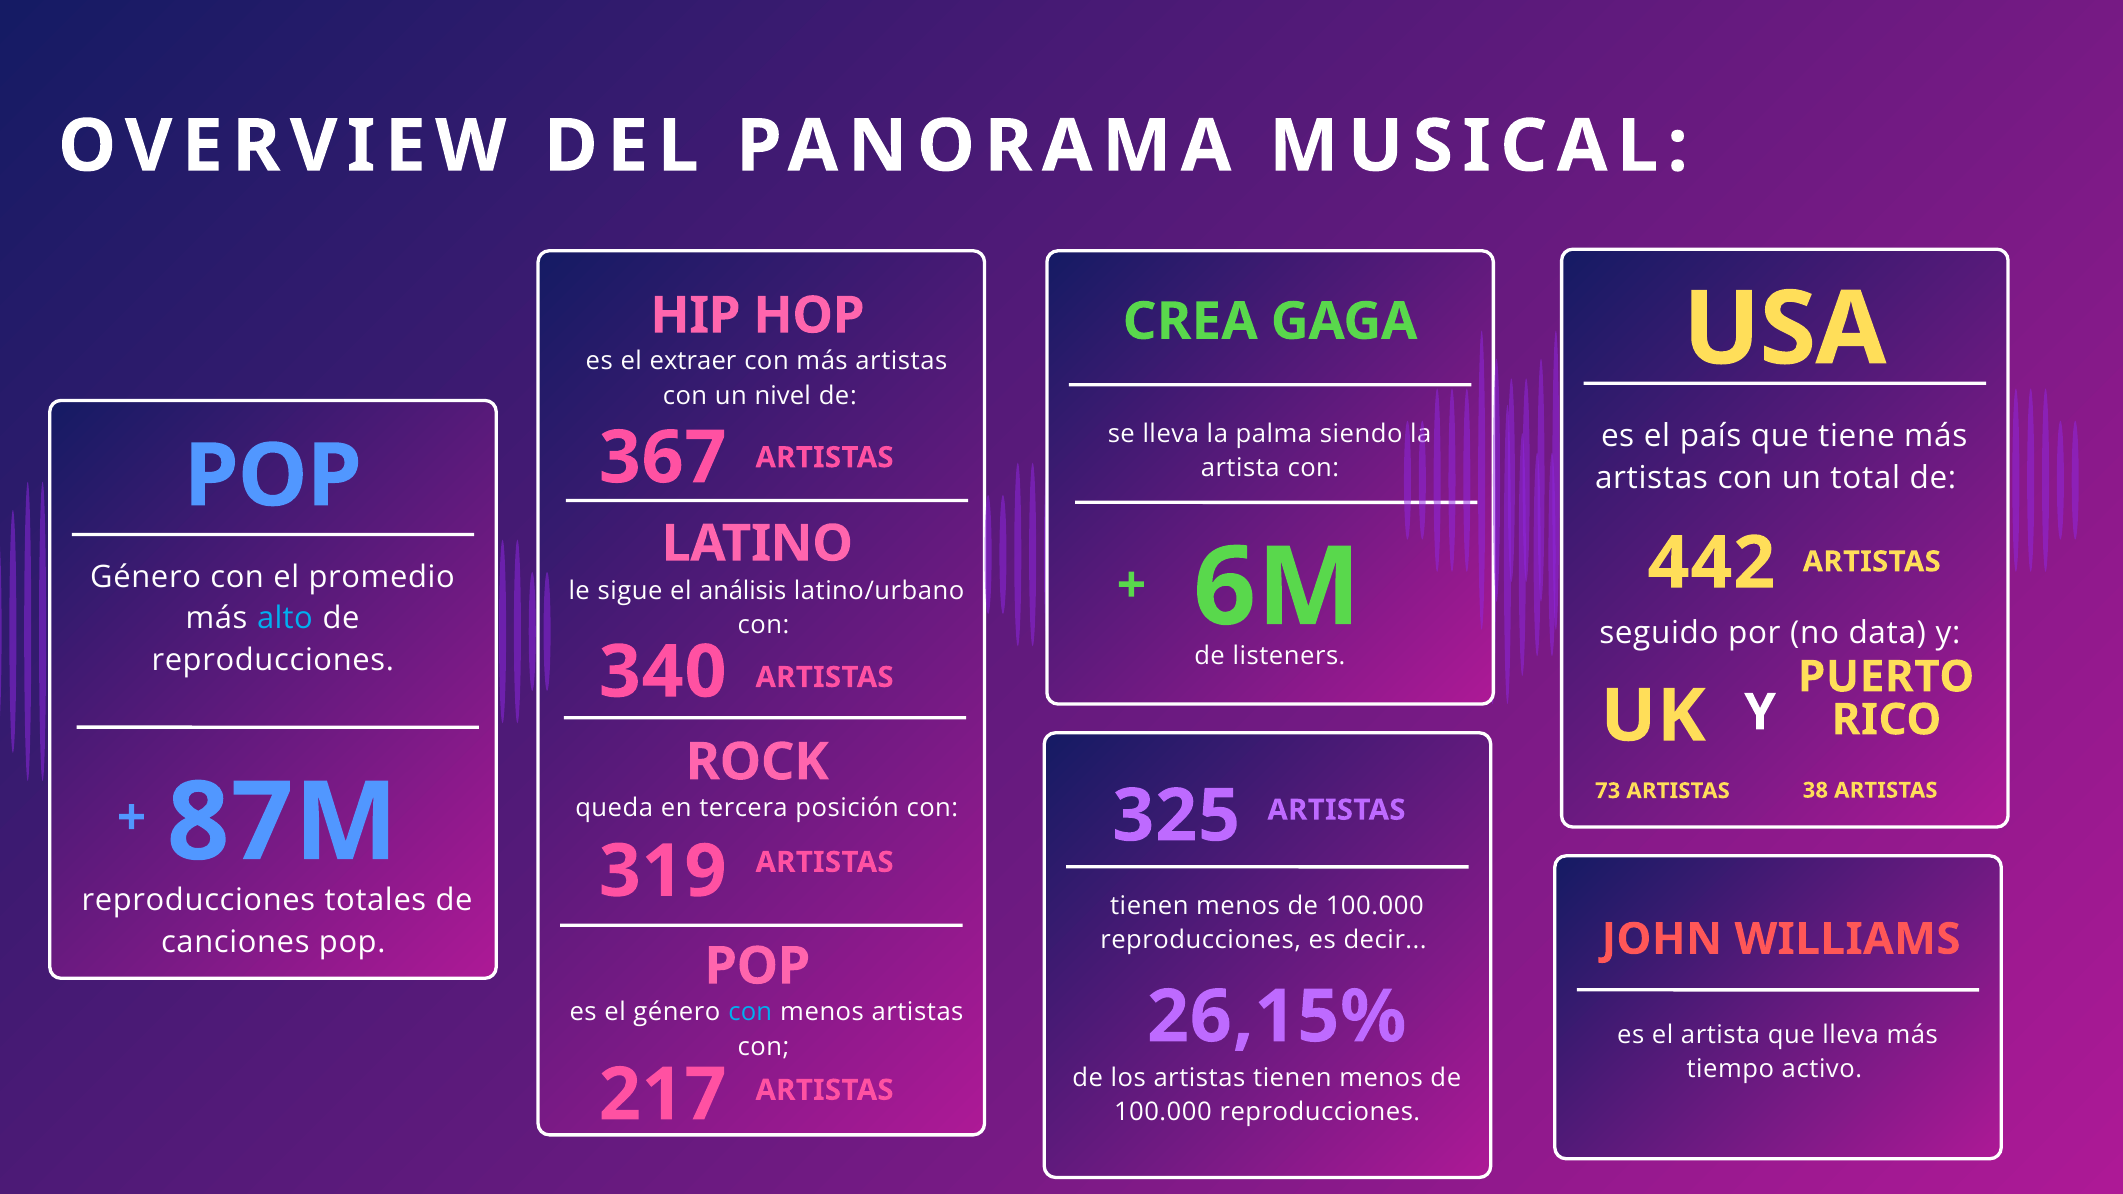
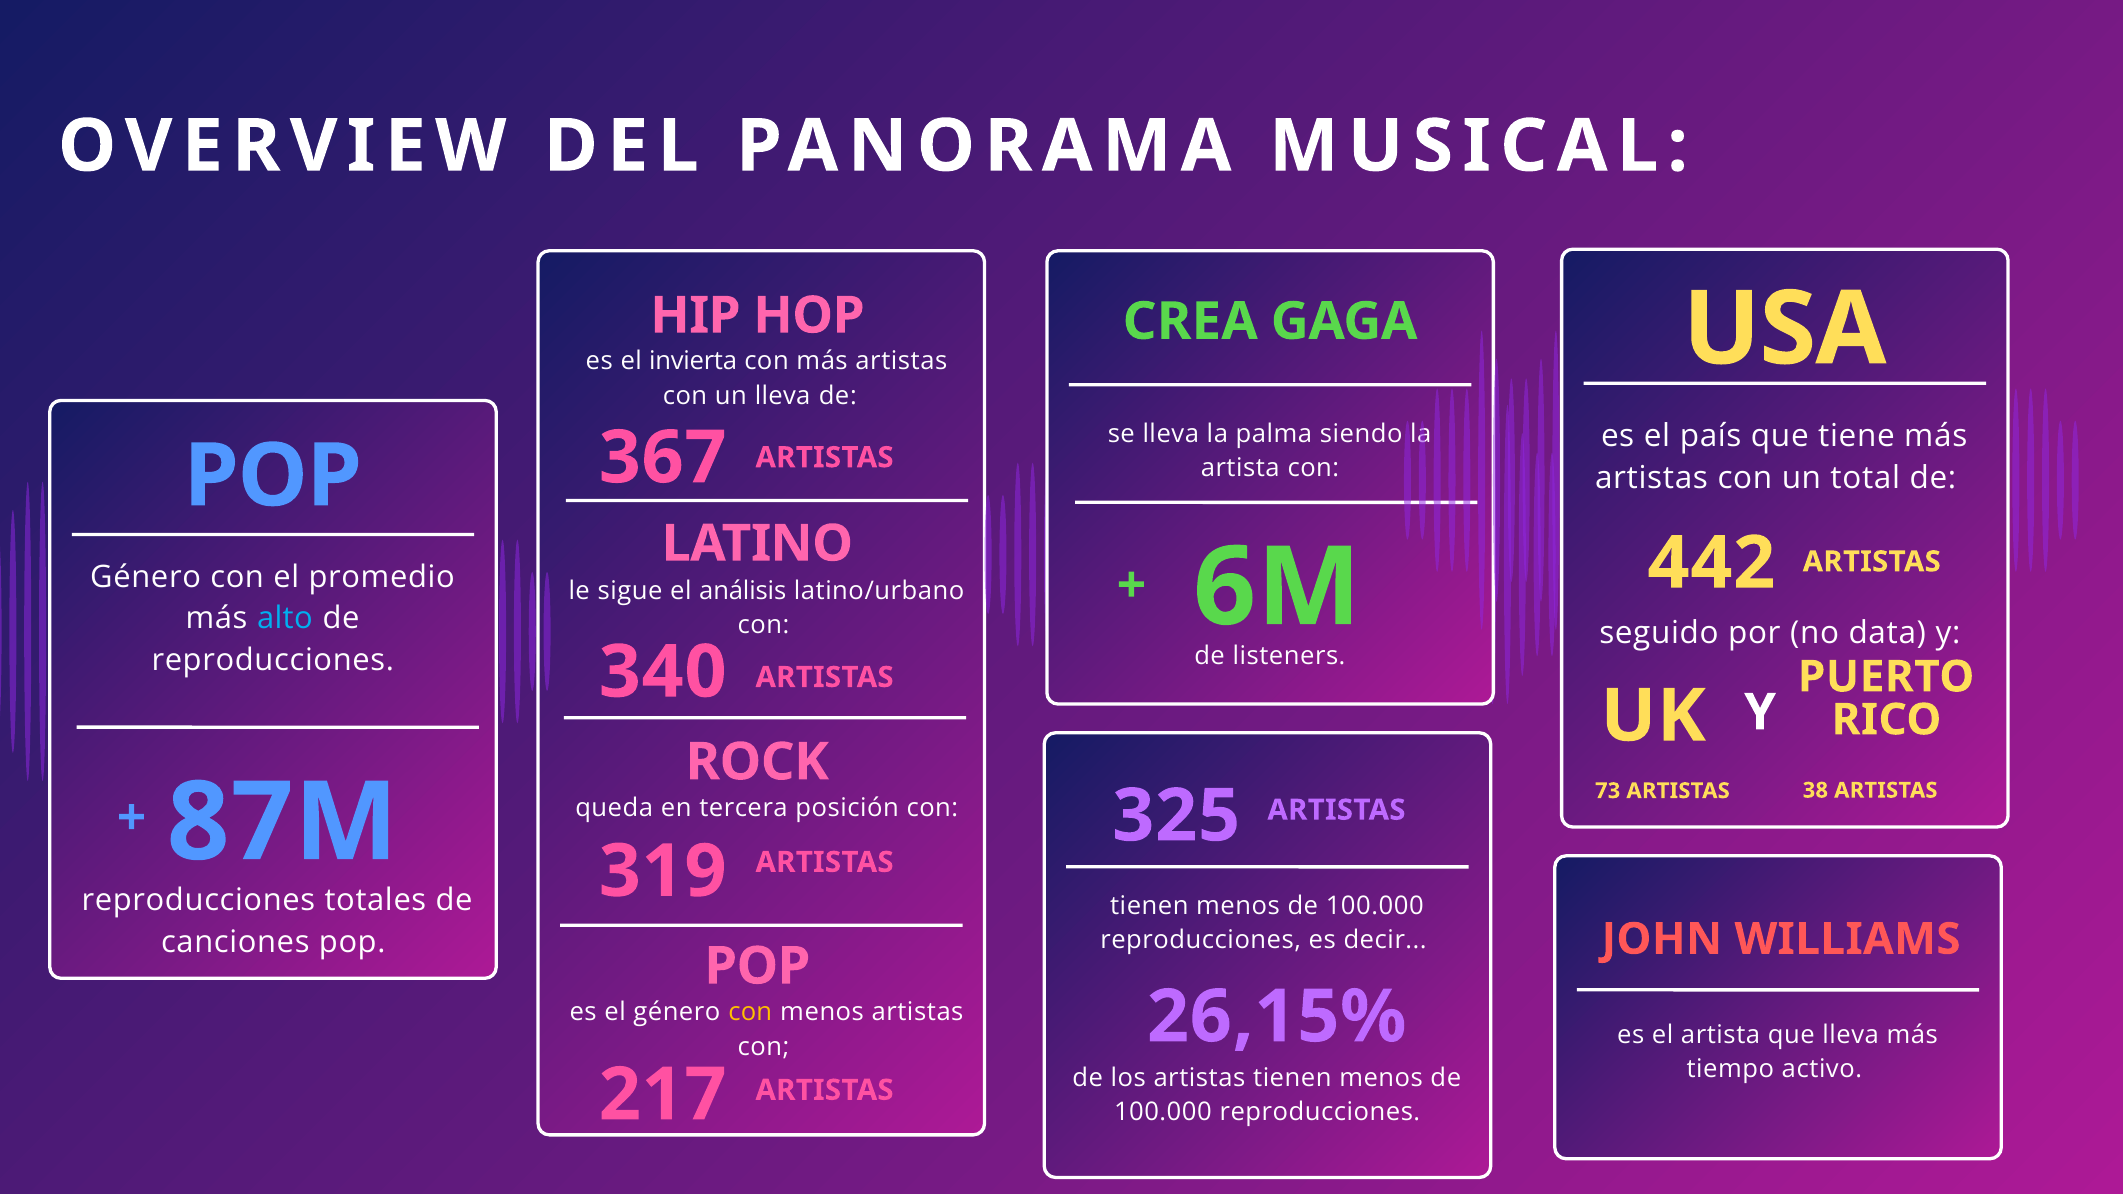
extraer: extraer -> invierta (693, 362)
un nivel: nivel -> lleva (783, 396)
con colour: light blue -> yellow (750, 1013)
